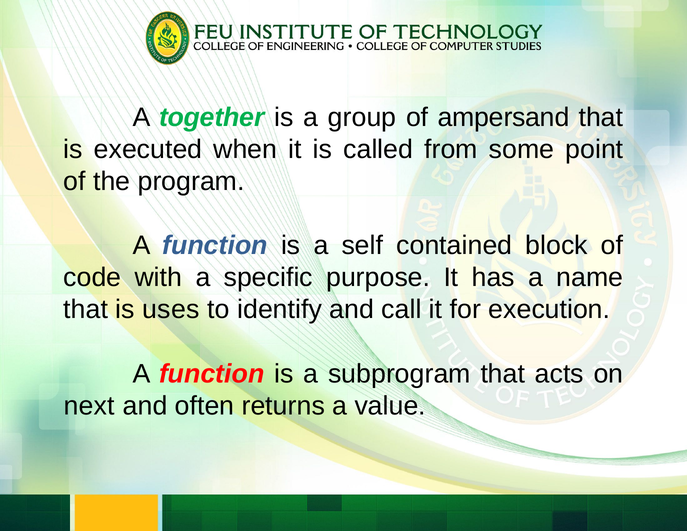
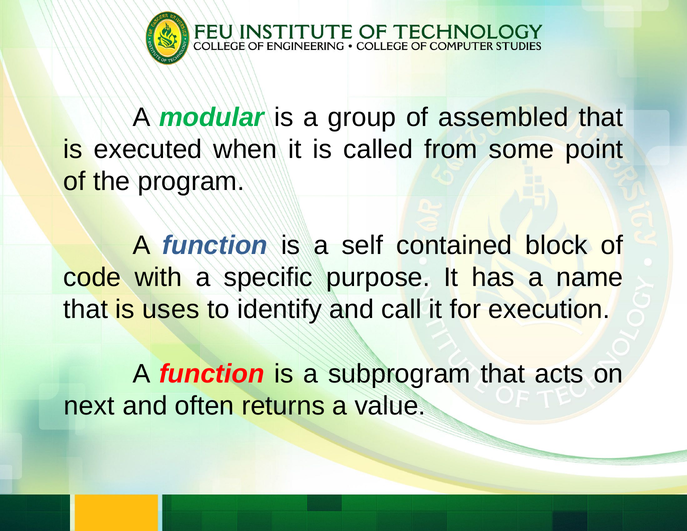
together: together -> modular (212, 117)
ampersand: ampersand -> assembled (503, 117)
